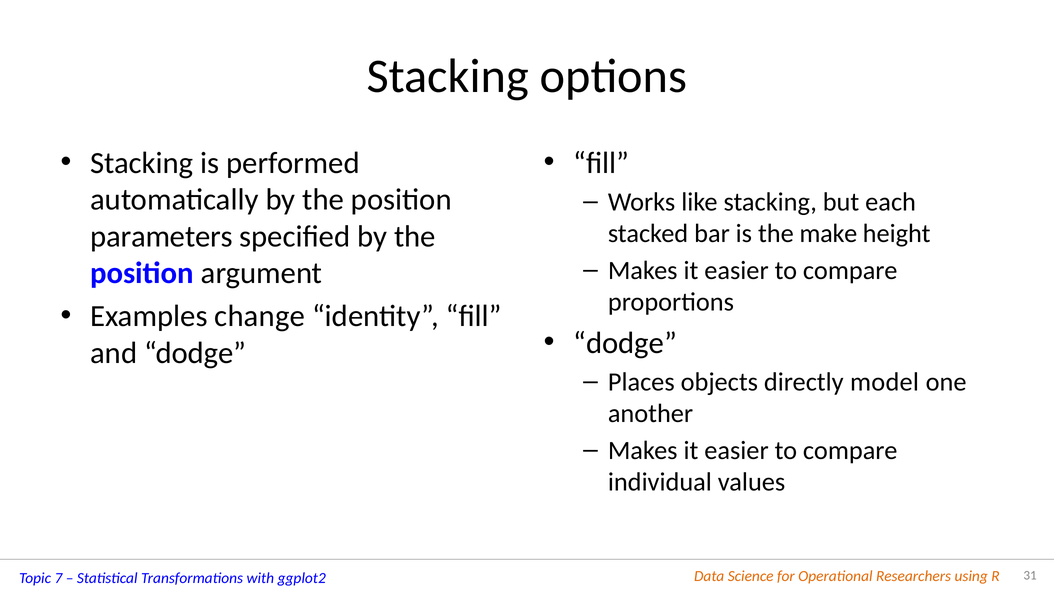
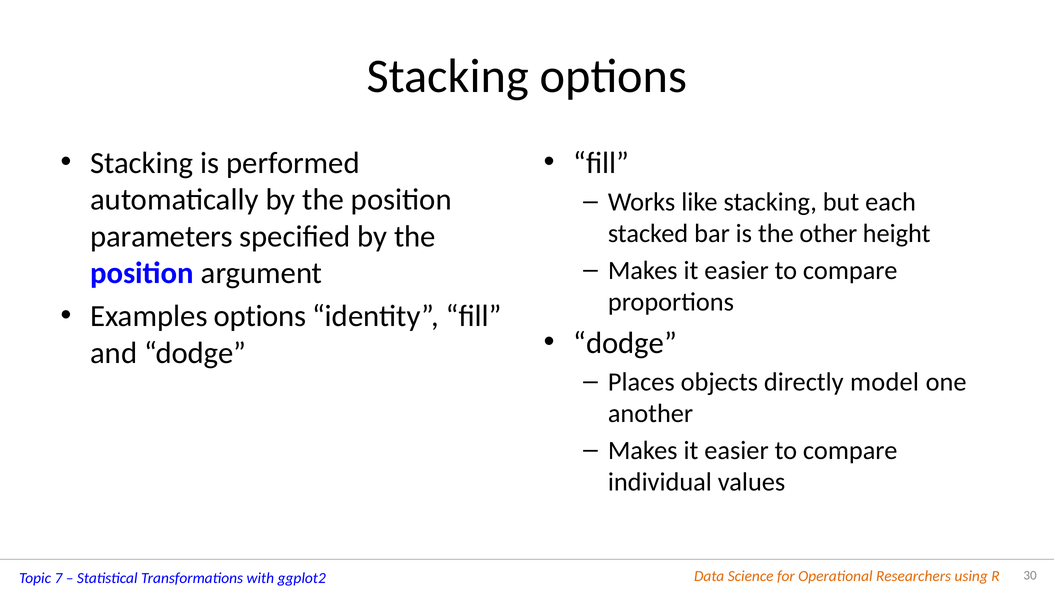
make: make -> other (828, 234)
Examples change: change -> options (260, 316)
31: 31 -> 30 (1030, 575)
